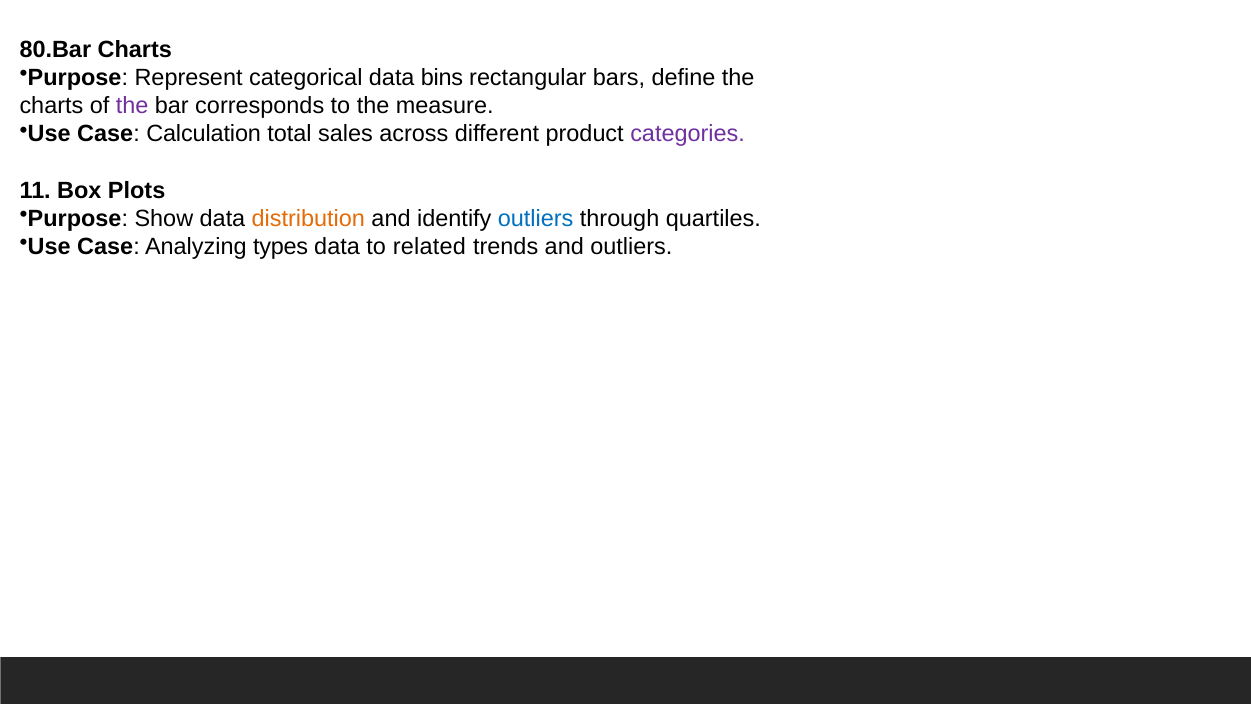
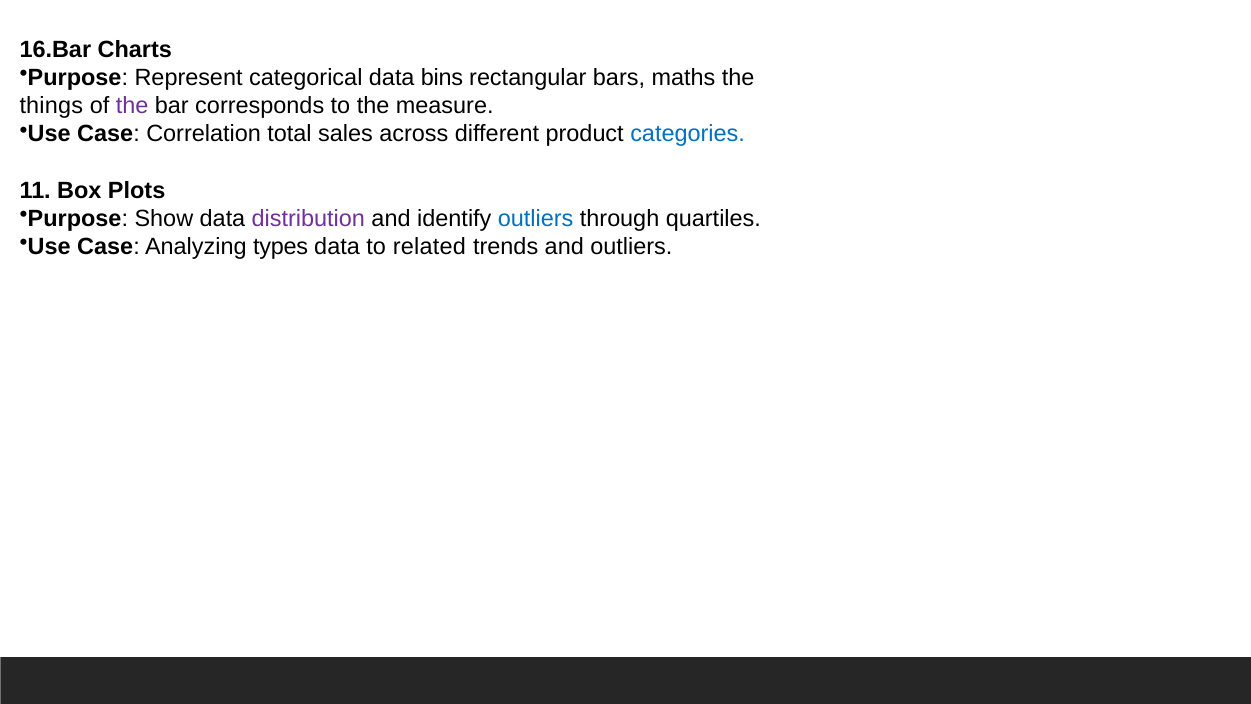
80.Bar: 80.Bar -> 16.Bar (55, 50)
define: define -> maths (683, 78)
charts: charts -> things (51, 106)
Calculation: Calculation -> Correlation (204, 134)
categories colour: purple -> blue (688, 134)
distribution colour: orange -> purple (308, 219)
